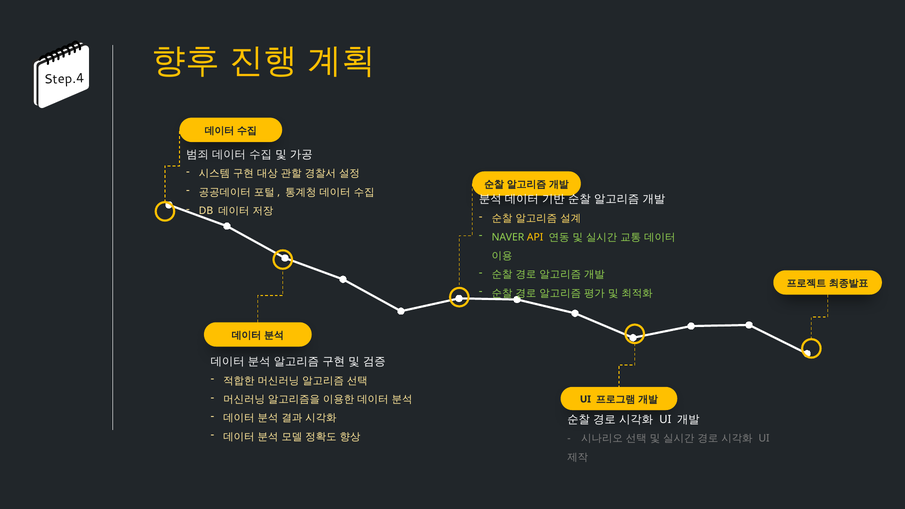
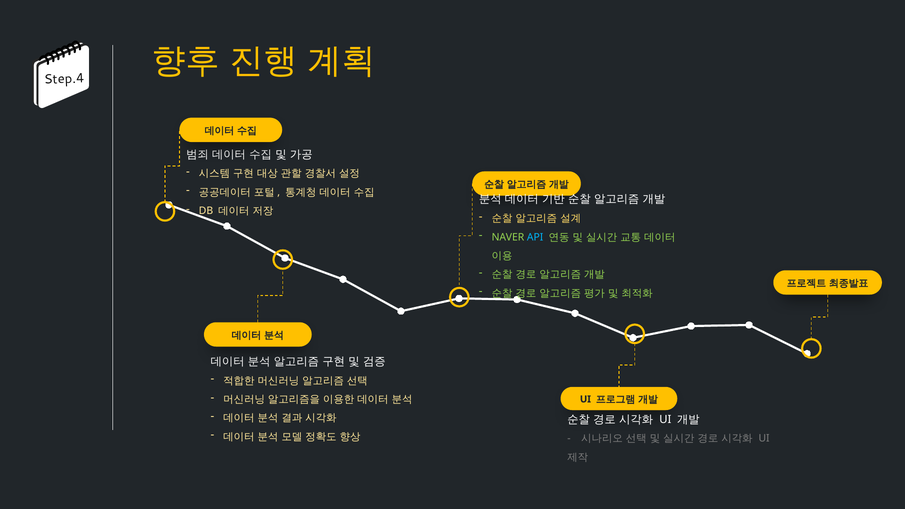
API colour: yellow -> light blue (535, 237)
